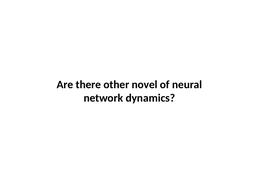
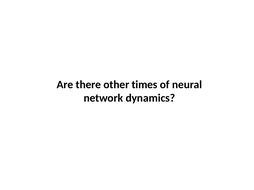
novel: novel -> times (145, 85)
